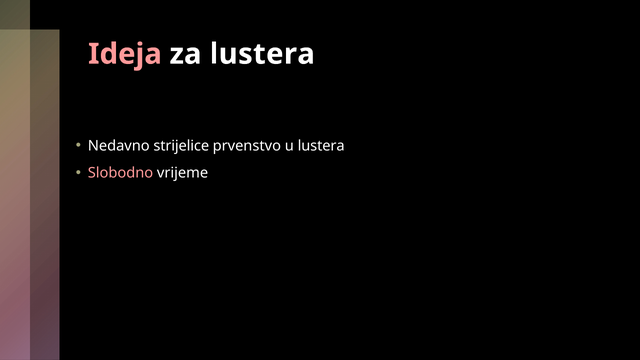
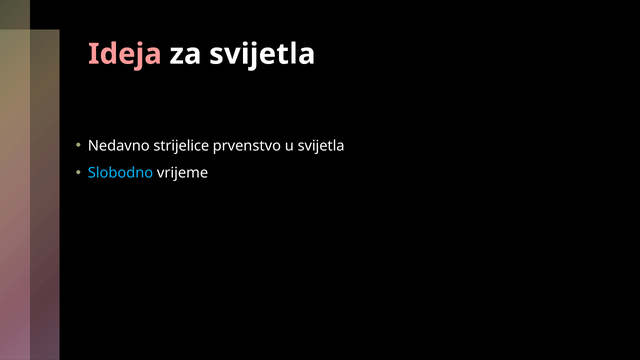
za lustera: lustera -> svijetla (262, 54)
u lustera: lustera -> svijetla (321, 146)
Slobodno colour: pink -> light blue (121, 173)
